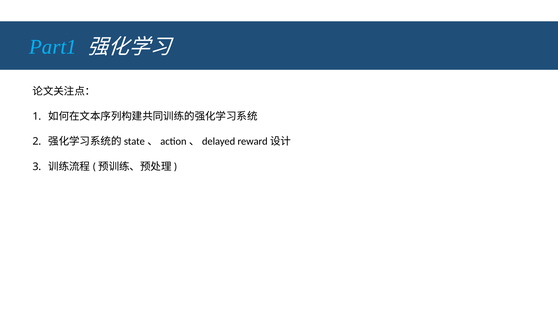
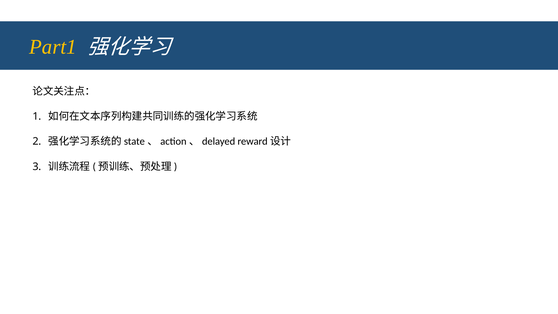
Part1 colour: light blue -> yellow (53, 47)
